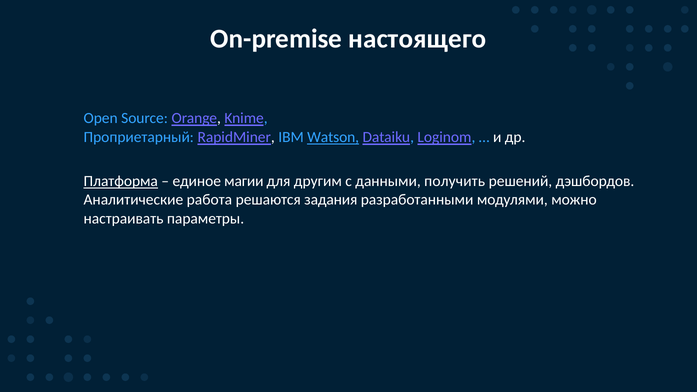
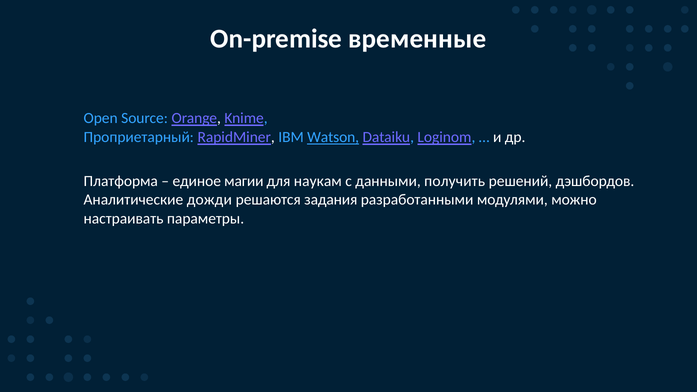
настоящего: настоящего -> временные (417, 39)
Платформа underline: present -> none (121, 181)
другим: другим -> наукам (318, 181)
работа: работа -> дожди (209, 200)
